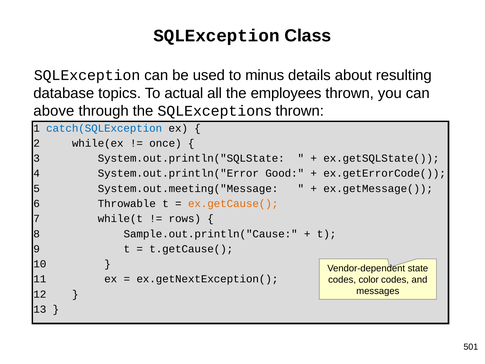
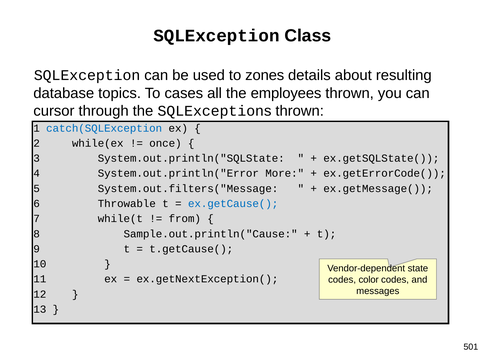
minus: minus -> zones (265, 75)
actual: actual -> cases (184, 93)
above: above -> cursor (54, 111)
Good: Good -> More (285, 173)
System.out.meeting("Message: System.out.meeting("Message -> System.out.filters("Message (188, 188)
ex.getCause( colour: orange -> blue (233, 203)
rows: rows -> from (185, 219)
